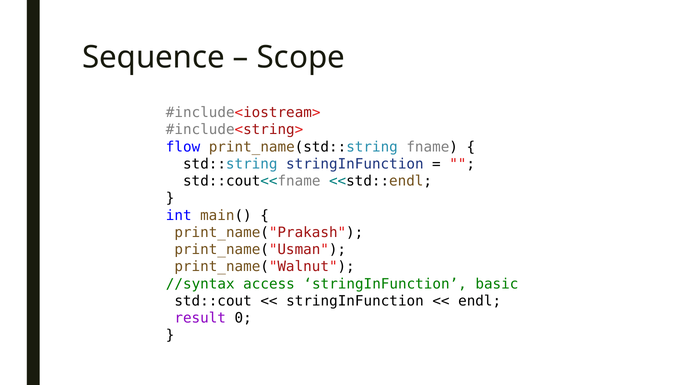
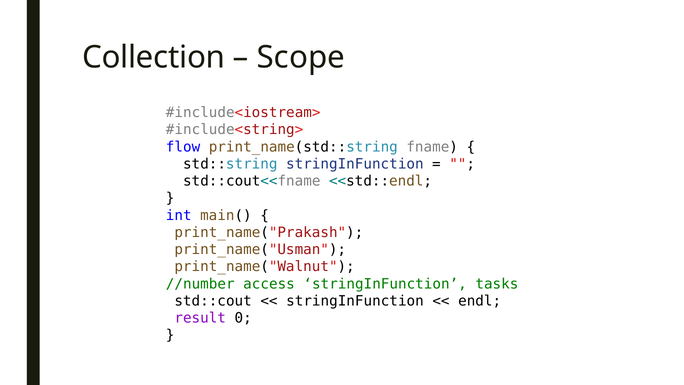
Sequence: Sequence -> Collection (154, 57)
//syntax: //syntax -> //number (200, 284)
basic: basic -> tasks (497, 284)
